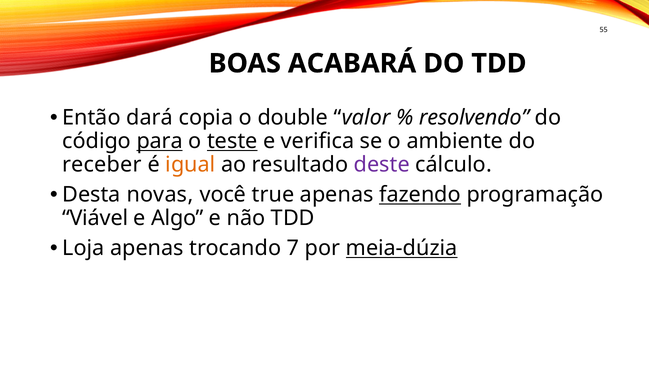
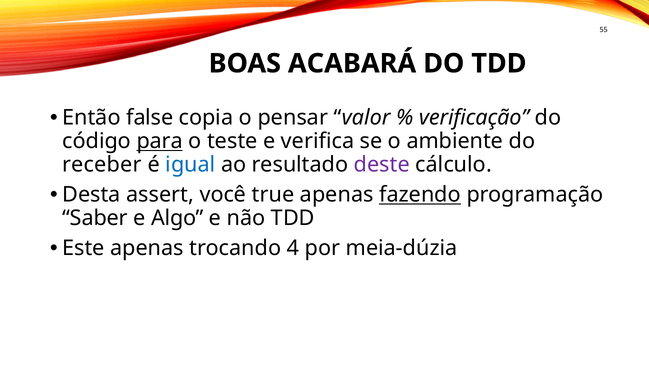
dará: dará -> false (150, 118)
double: double -> pensar (293, 118)
resolvendo: resolvendo -> verificação (474, 118)
teste underline: present -> none (232, 141)
igual colour: orange -> blue (190, 165)
novas: novas -> assert (160, 195)
Viável: Viável -> Saber (95, 218)
Loja: Loja -> Este (83, 248)
7: 7 -> 4 (293, 248)
meia-dúzia underline: present -> none (402, 248)
